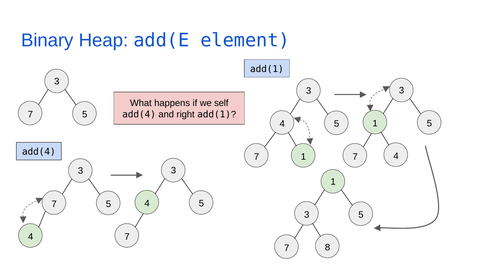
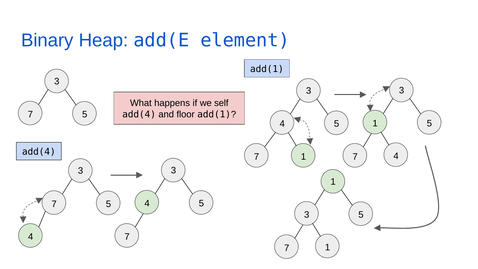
right: right -> floor (186, 114)
8: 8 -> 1 (328, 247)
